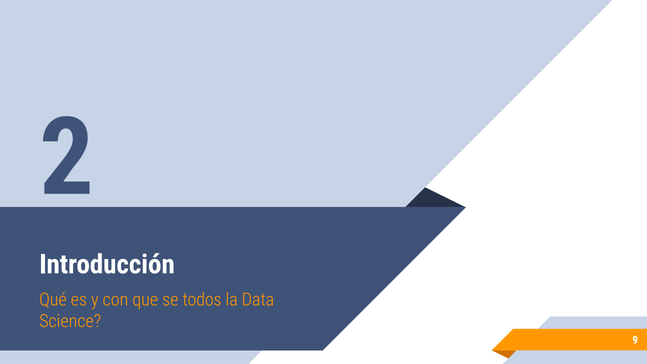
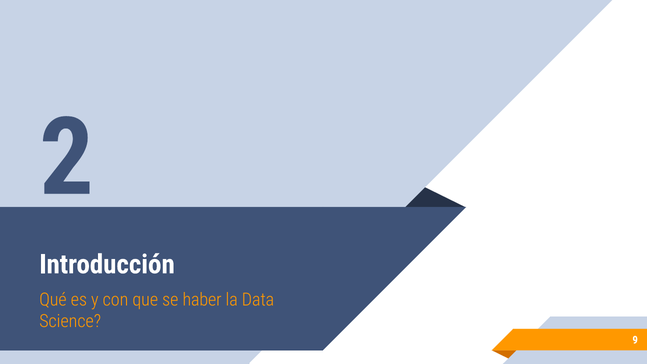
todos: todos -> haber (202, 300)
